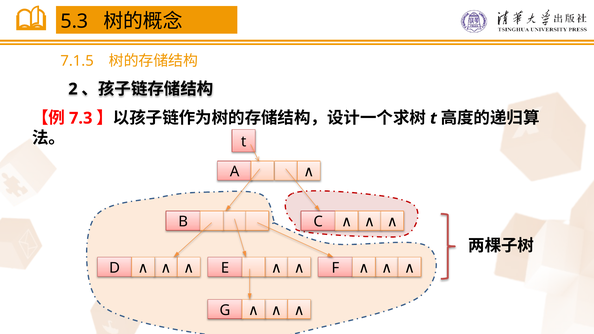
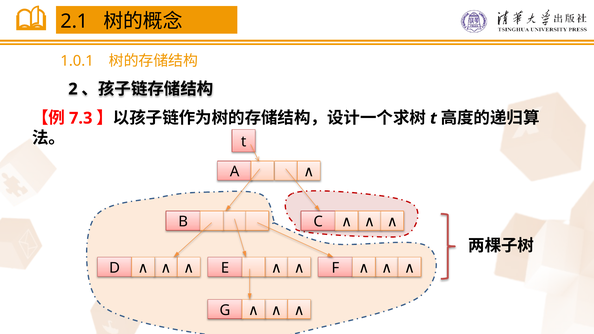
5.3: 5.3 -> 2.1 (74, 21)
7.1.5: 7.1.5 -> 1.0.1 (77, 61)
